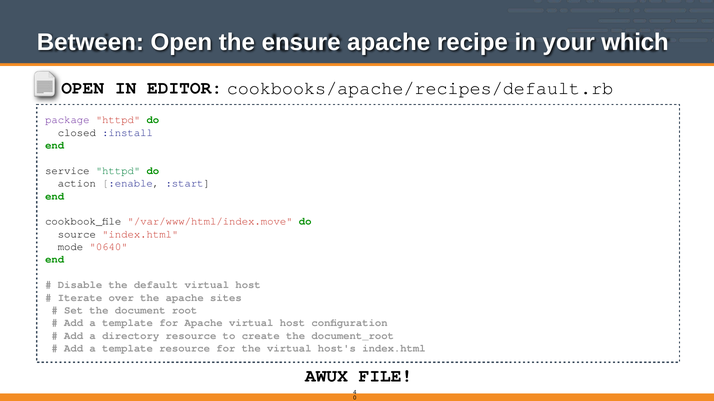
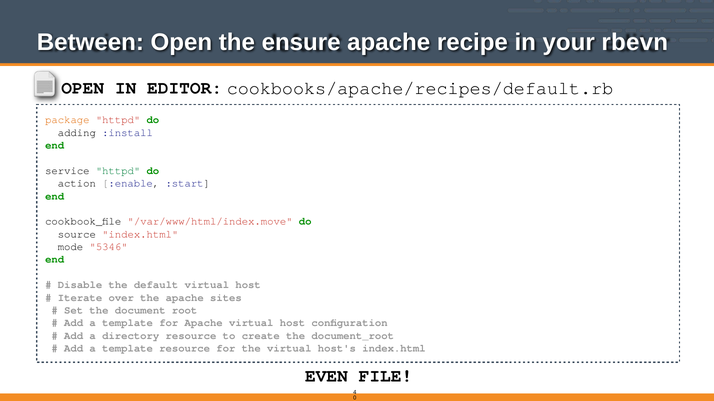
which: which -> rbevn (635, 42)
package colour: purple -> orange (67, 120)
closed: closed -> adding (77, 133)
0640: 0640 -> 5346 (109, 247)
AWUX: AWUX -> EVEN (326, 377)
